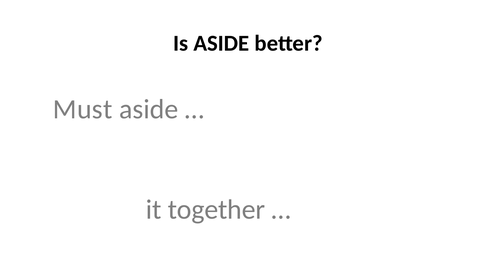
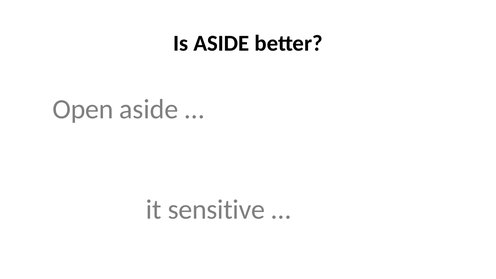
Must: Must -> Open (83, 109)
together: together -> sensitive (216, 210)
